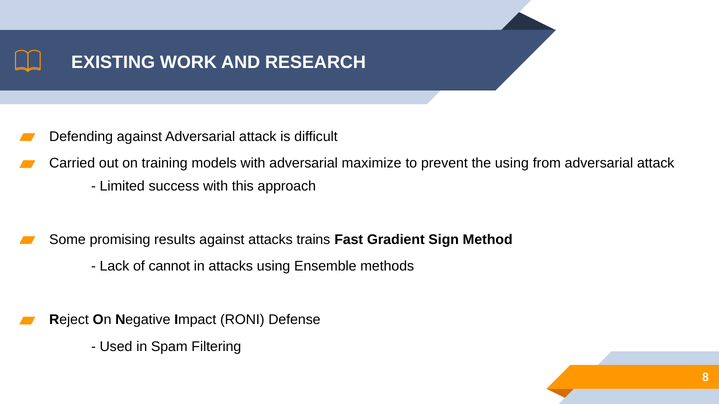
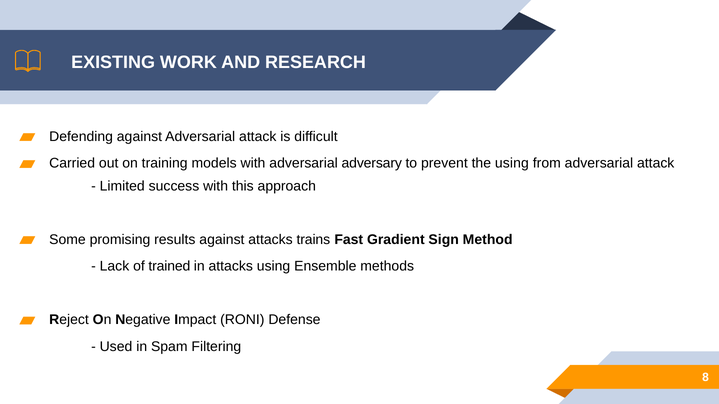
maximize: maximize -> adversary (372, 164)
cannot: cannot -> trained (169, 267)
